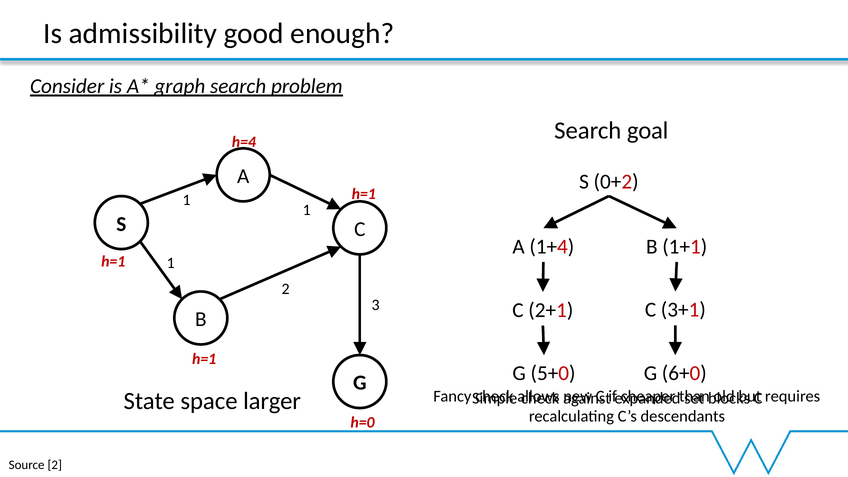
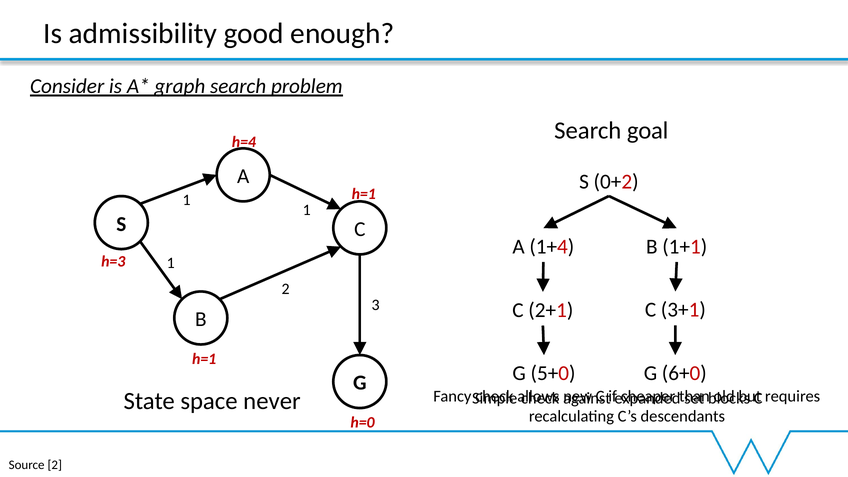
h=1: h=1 -> h=3 (113, 261)
larger: larger -> never (272, 401)
